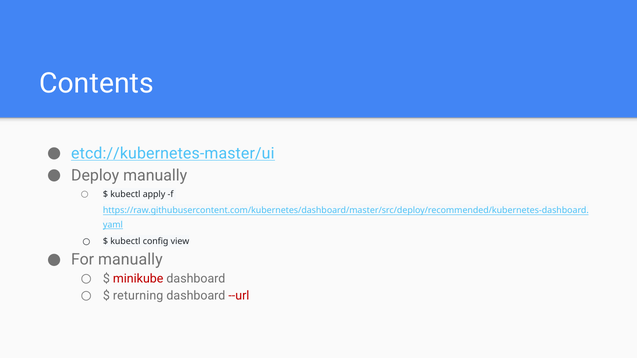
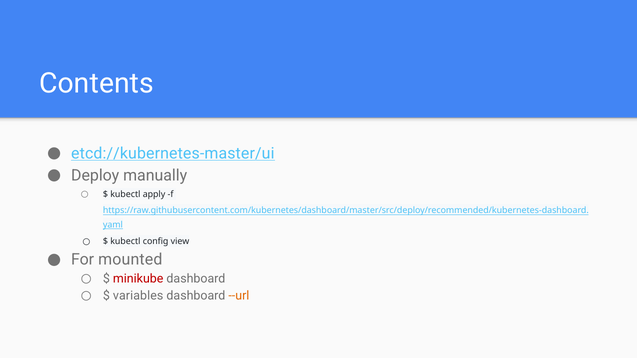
For manually: manually -> mounted (130, 260)
returning: returning -> variables (138, 296)
--url colour: red -> orange (239, 296)
